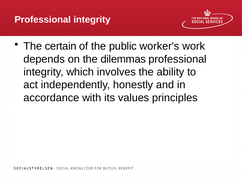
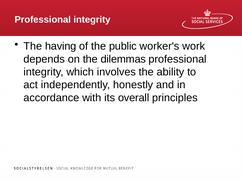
certain: certain -> having (61, 46)
values: values -> overall (134, 98)
